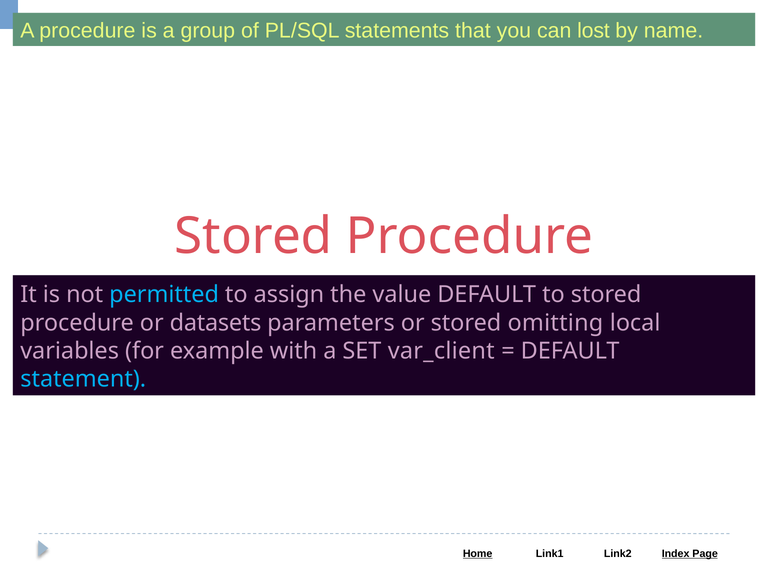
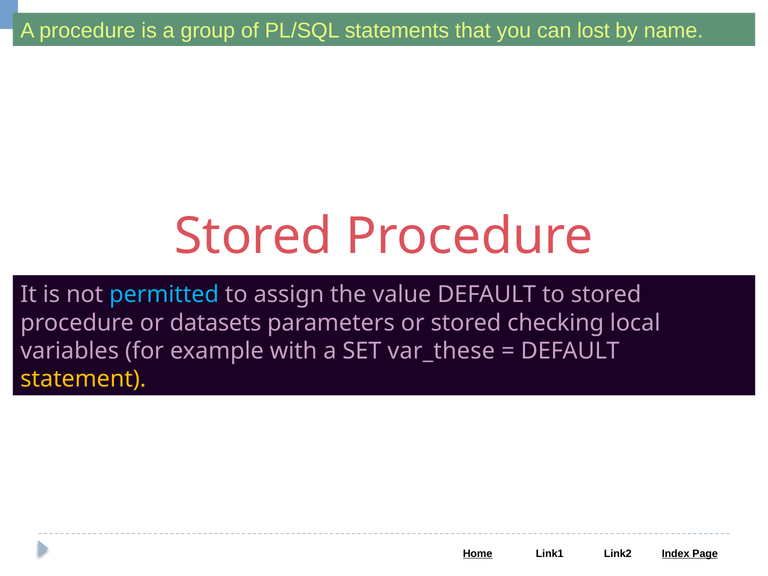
omitting: omitting -> checking (556, 323)
var_client: var_client -> var_these (441, 351)
statement colour: light blue -> yellow (83, 379)
